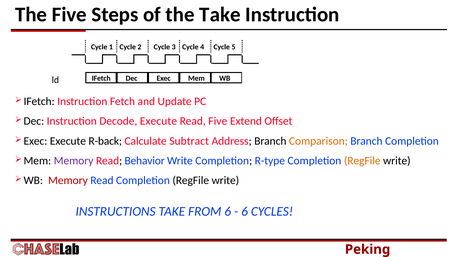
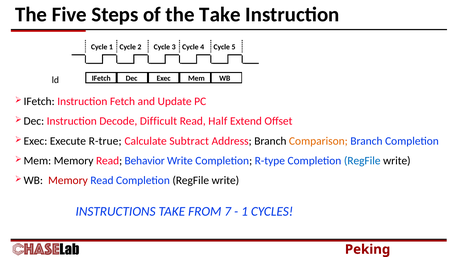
Decode Execute: Execute -> Difficult (158, 121)
Read Five: Five -> Half (218, 121)
R-back: R-back -> R-true (105, 141)
Memory colour: purple -> black (74, 160)
RegFile colour: orange -> blue (362, 160)
FROM 6: 6 -> 7 (228, 211)
6: 6 -> 1 (245, 211)
